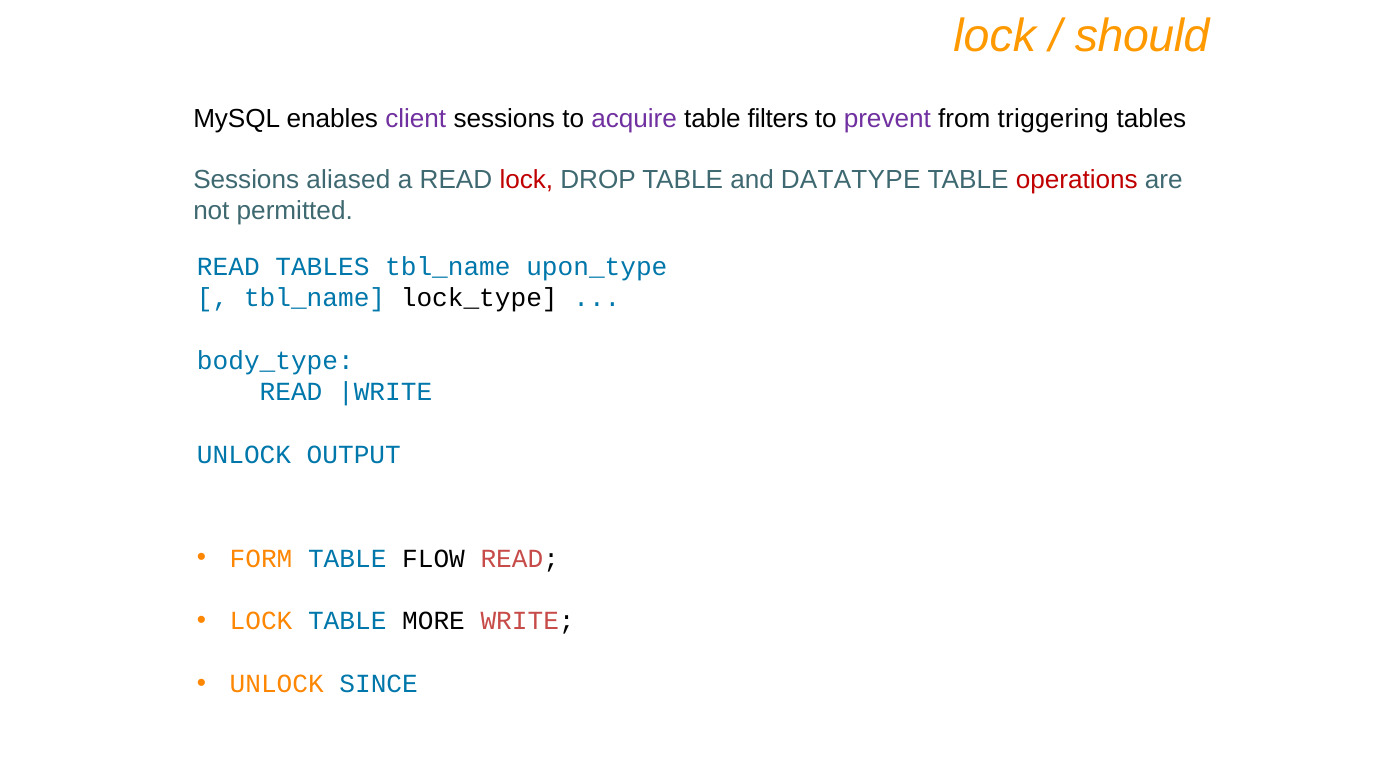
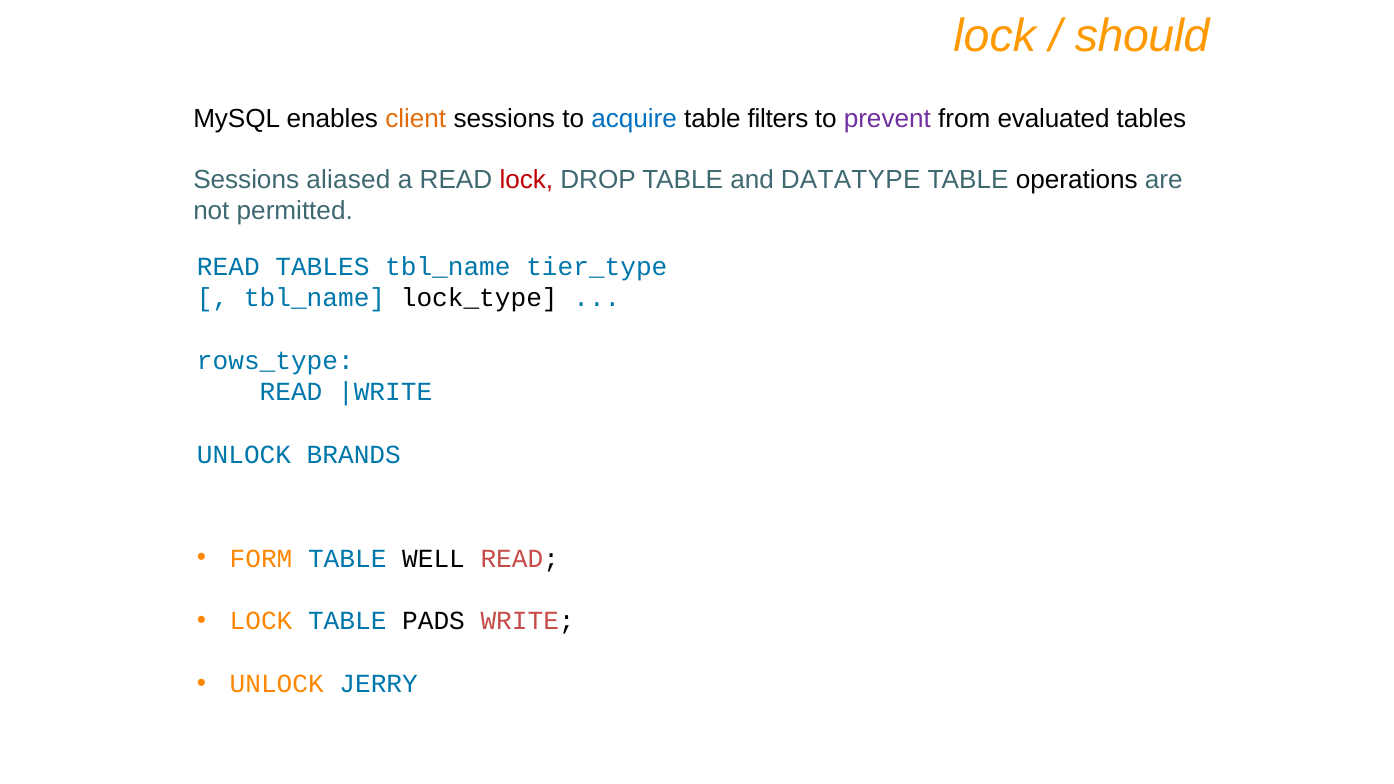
client colour: purple -> orange (416, 118)
acquire colour: purple -> blue (634, 118)
triggering: triggering -> evaluated (1054, 118)
operations colour: red -> black (1077, 179)
upon_type: upon_type -> tier_type (597, 267)
body_type: body_type -> rows_type (275, 361)
OUTPUT: OUTPUT -> BRANDS (354, 455)
FLOW: FLOW -> WELL (434, 559)
MORE: MORE -> PADS (434, 621)
SINCE: SINCE -> JERRY (379, 684)
